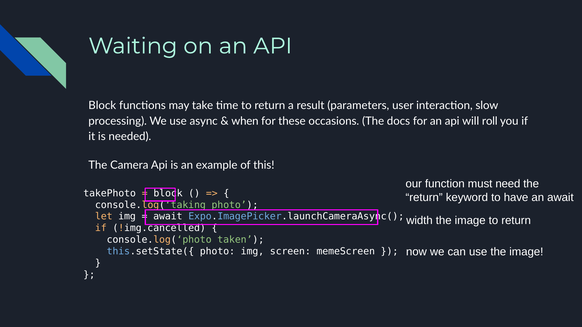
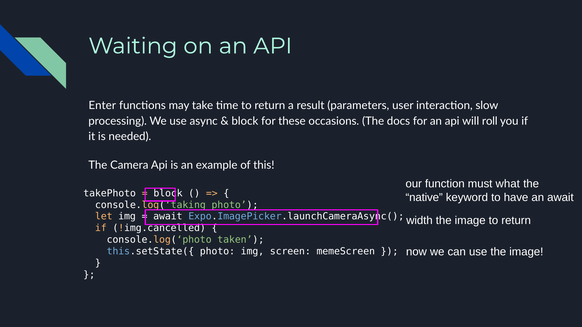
Block: Block -> Enter (102, 105)
when: when -> block (245, 121)
need: need -> what (508, 184)
return: return -> native (424, 198)
